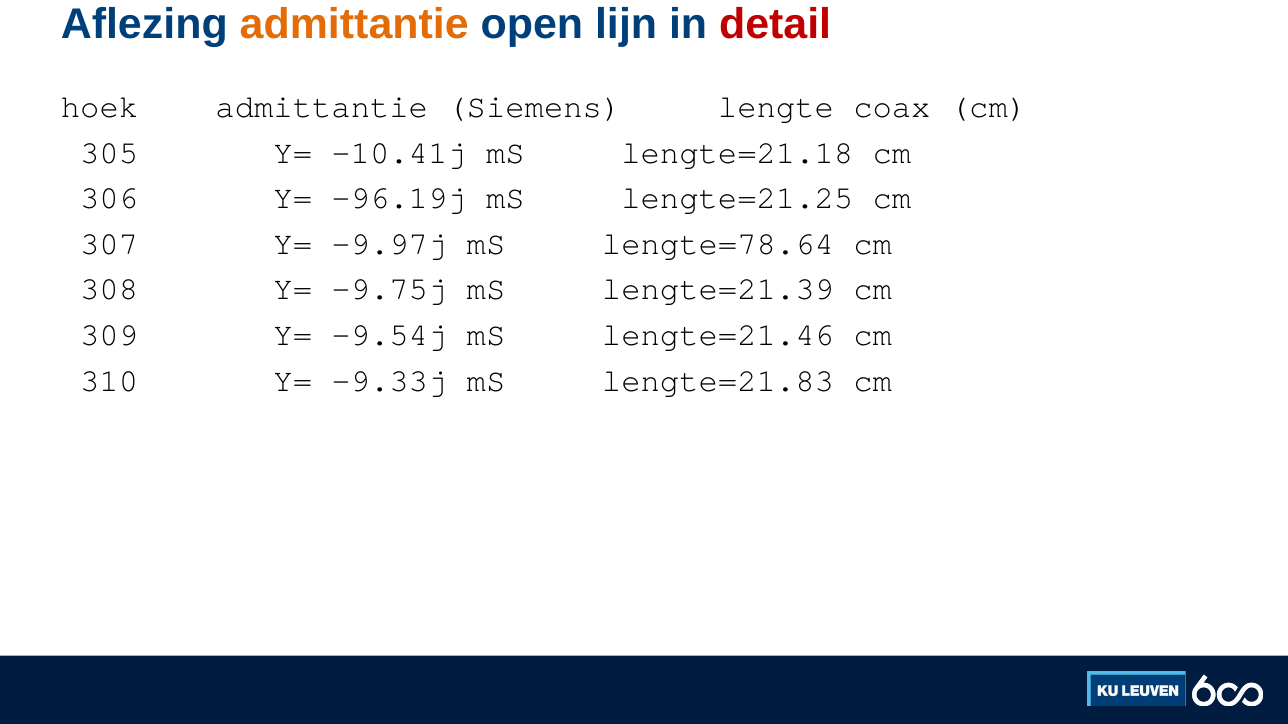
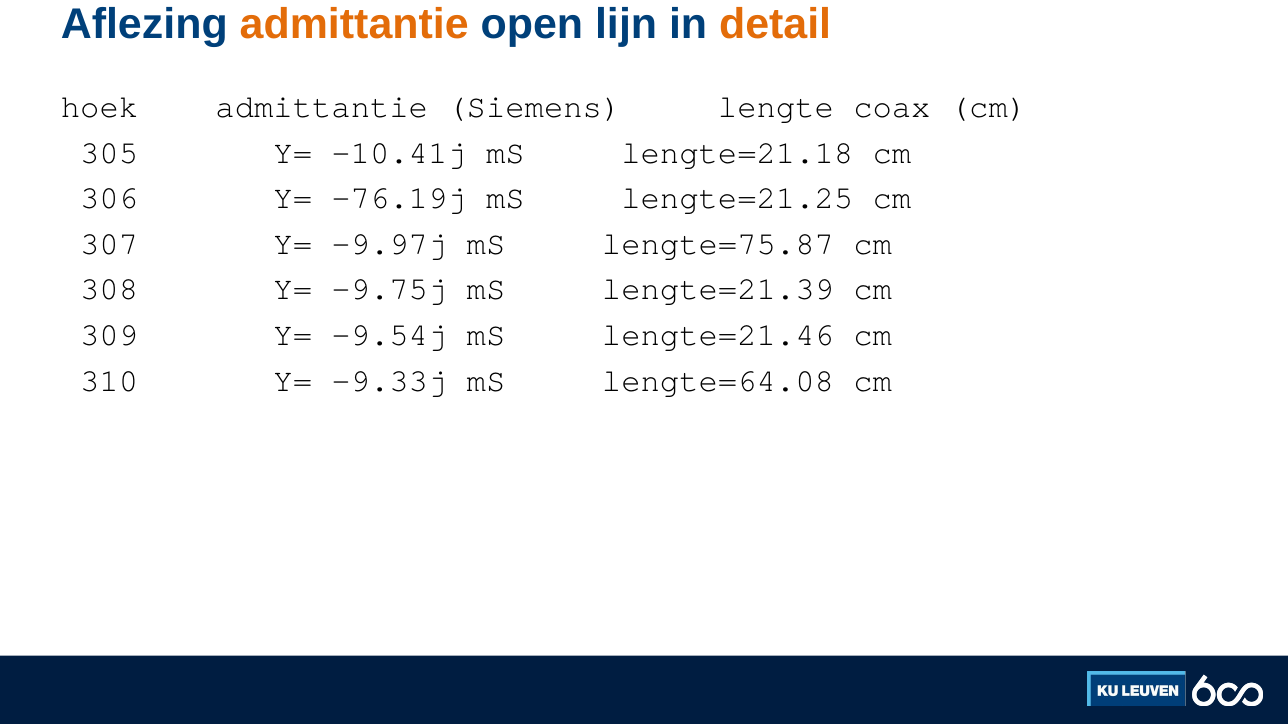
detail colour: red -> orange (775, 25)
-96.19j: -96.19j -> -76.19j (399, 198)
lengte=78.64: lengte=78.64 -> lengte=75.87 (718, 244)
lengte=21.83: lengte=21.83 -> lengte=64.08 (718, 381)
